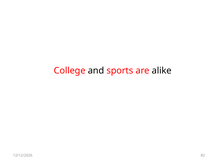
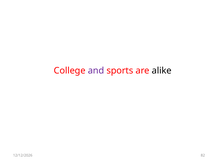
and colour: black -> purple (96, 71)
